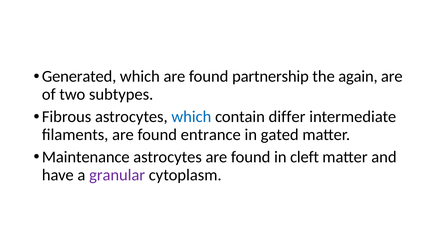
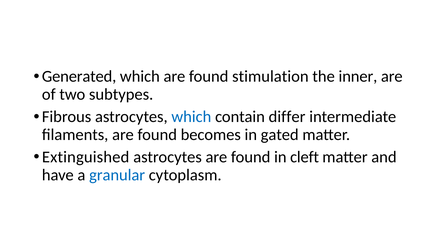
partnership: partnership -> stimulation (270, 77)
again: again -> inner (358, 77)
entrance: entrance -> becomes (211, 135)
Maintenance: Maintenance -> Extinguished (86, 157)
granular colour: purple -> blue (117, 175)
